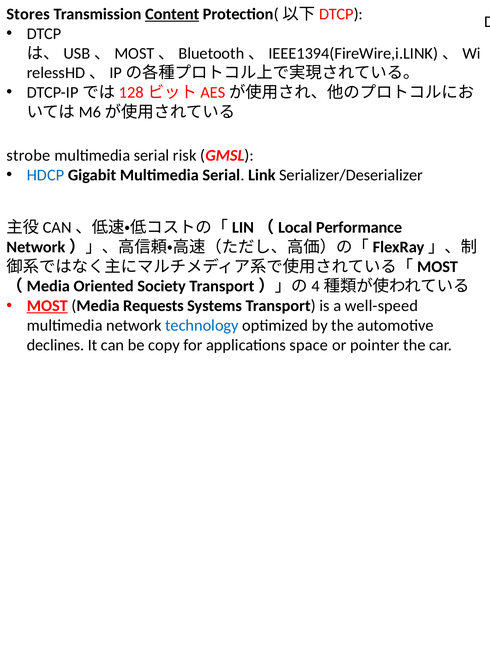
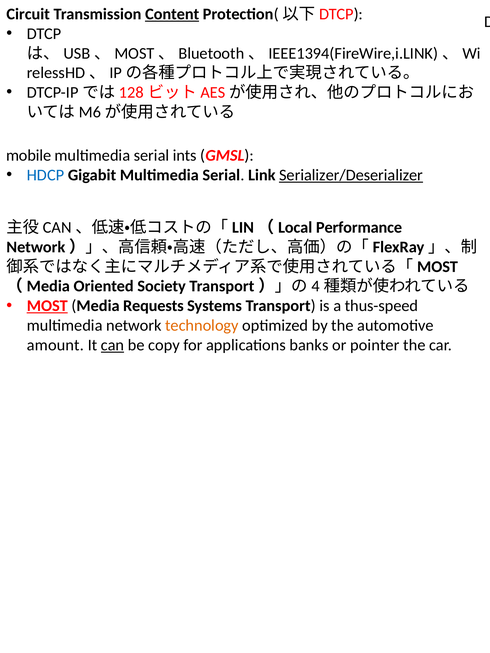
Stores: Stores -> Circuit (28, 14)
strobe: strobe -> mobile (29, 156)
risk: risk -> ints (185, 156)
Serializer/Deserializer underline: none -> present (351, 175)
well-speed: well-speed -> thus-speed (382, 306)
technology colour: blue -> orange (202, 326)
declines: declines -> amount (55, 345)
can underline: none -> present (113, 345)
space: space -> banks (309, 345)
